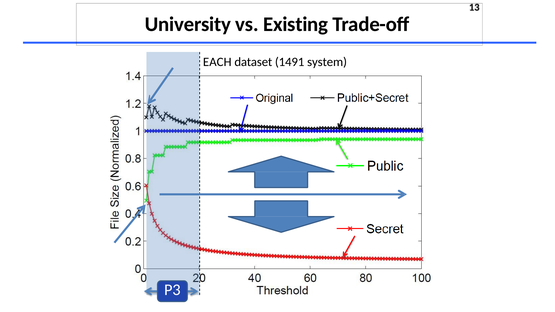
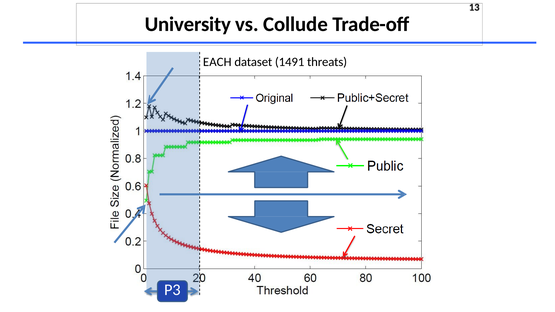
Existing: Existing -> Collude (296, 24)
system: system -> threats (327, 62)
